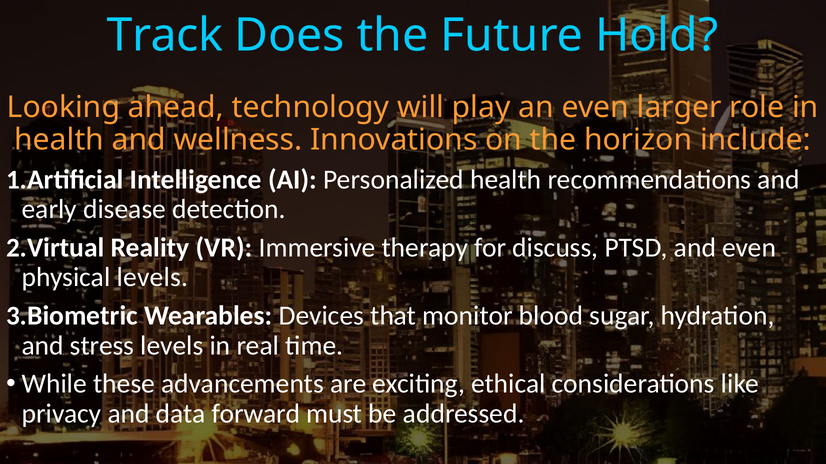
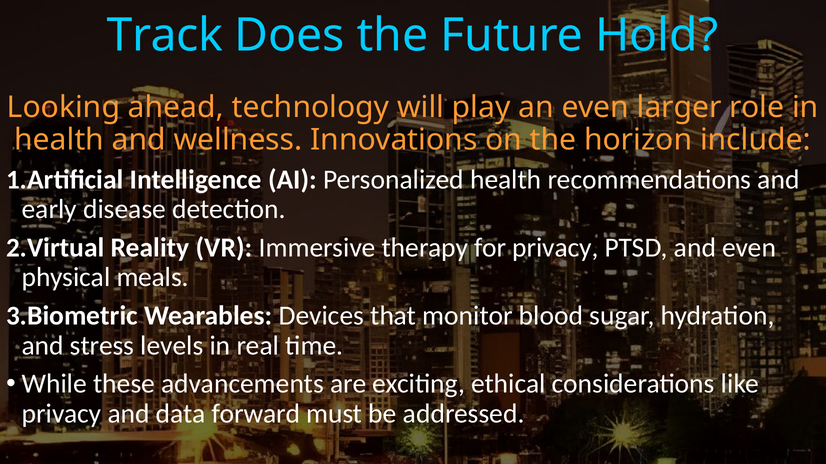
for discuss: discuss -> privacy (555, 248)
physical levels: levels -> meals (153, 278)
